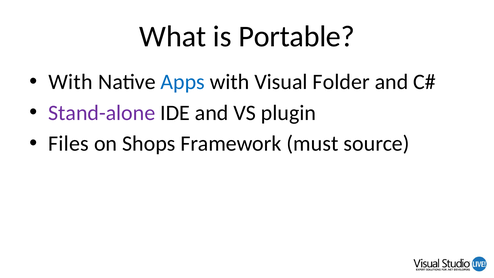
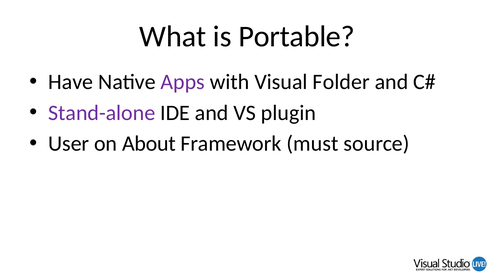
With: With -> Have (71, 82)
Apps colour: blue -> purple (183, 82)
Files: Files -> User (69, 144)
Shops: Shops -> About (149, 144)
